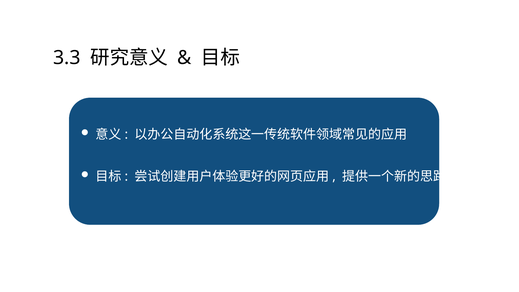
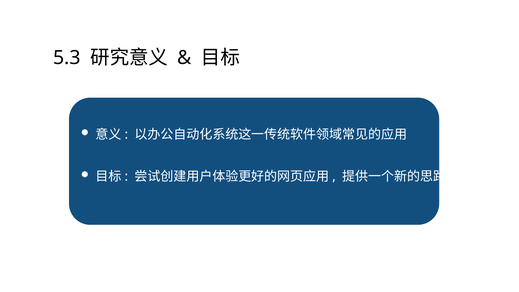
3.3: 3.3 -> 5.3 (67, 58)
